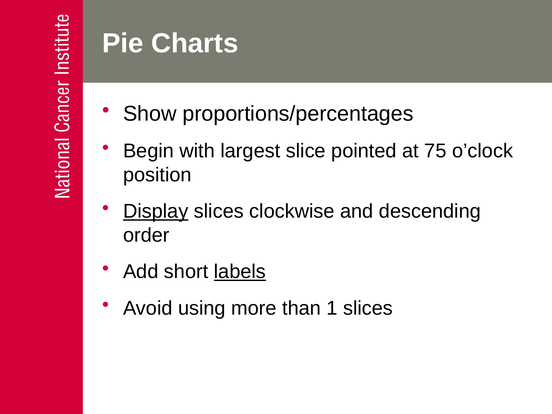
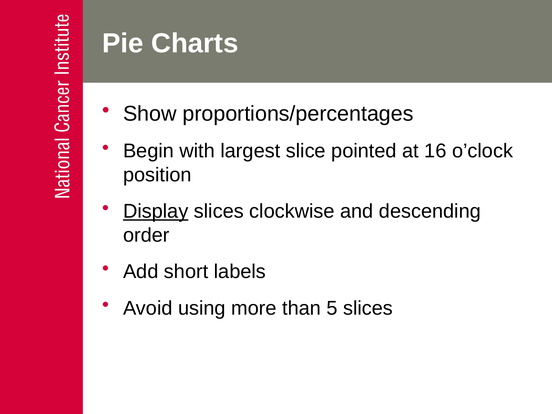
75: 75 -> 16 (435, 151)
labels underline: present -> none (240, 272)
1: 1 -> 5 (332, 308)
